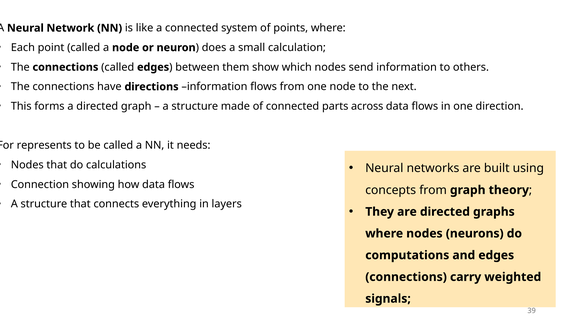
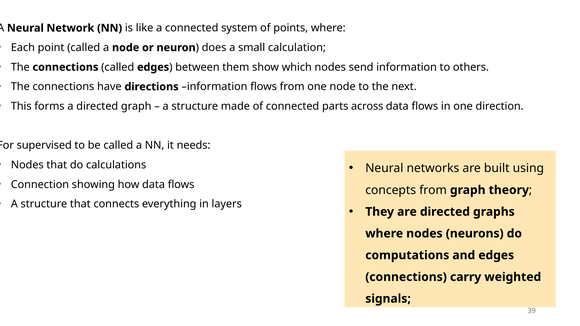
represents: represents -> supervised (44, 146)
